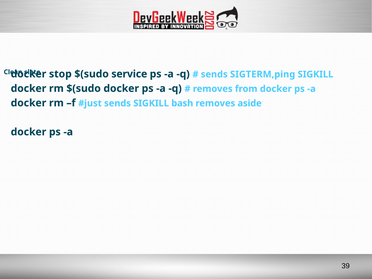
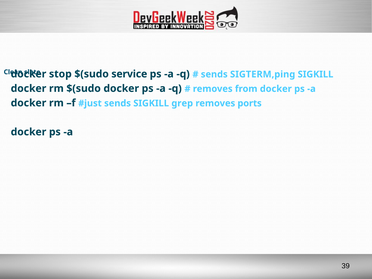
bash: bash -> grep (182, 103)
aside: aside -> ports (250, 103)
